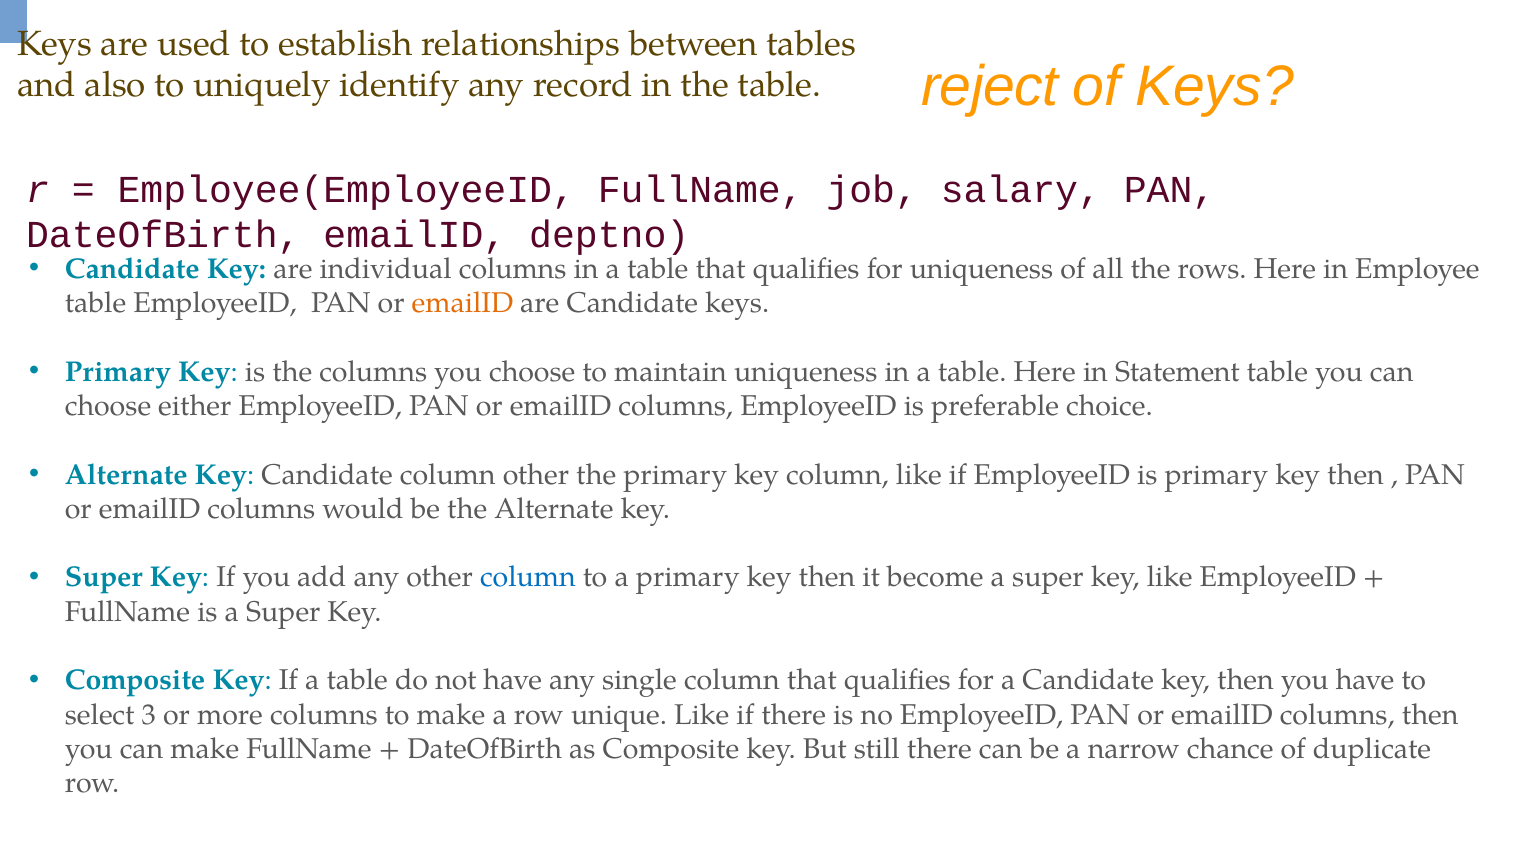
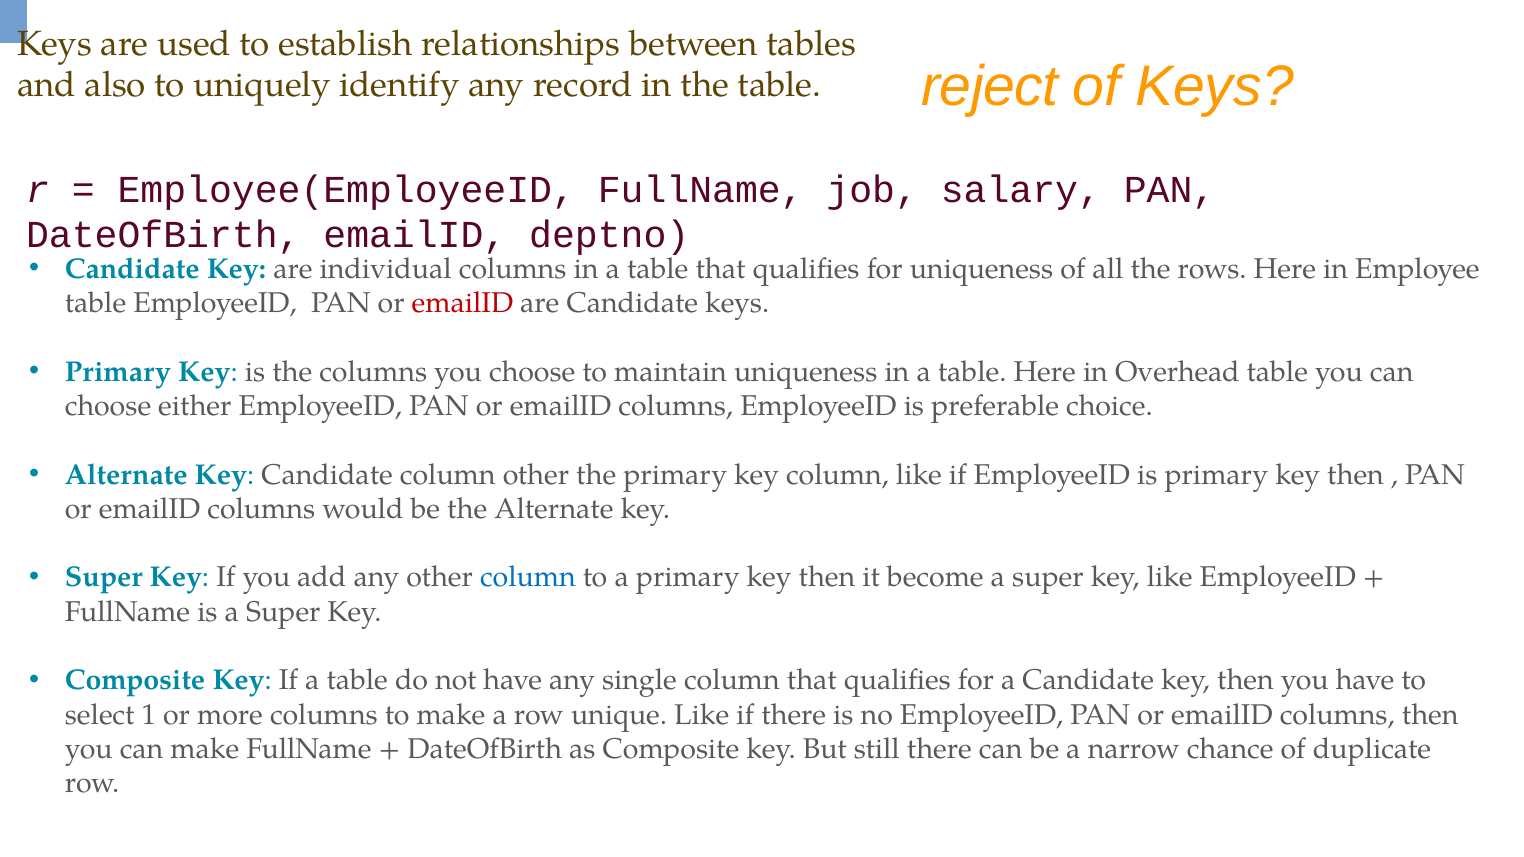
emailID colour: orange -> red (462, 303)
Statement: Statement -> Overhead (1177, 372)
3: 3 -> 1 (149, 715)
